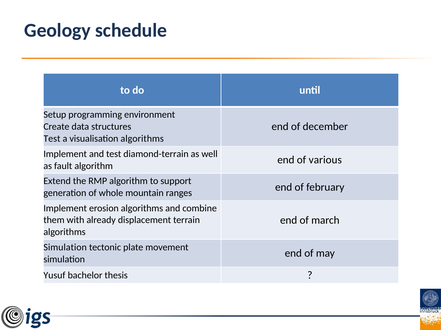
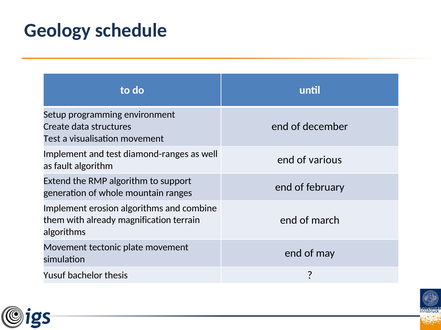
visualisation algorithms: algorithms -> movement (142, 139)
diamond-terrain: diamond-terrain -> diamond-ranges (156, 154)
displacement: displacement -> magnification (145, 221)
Simulation: Simulation -> Movement (65, 248)
